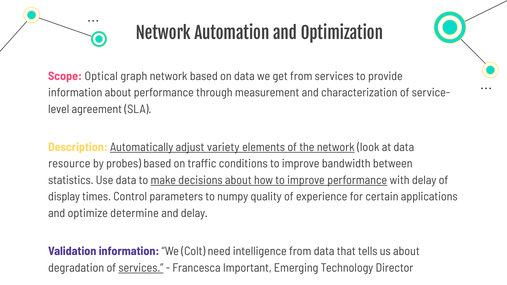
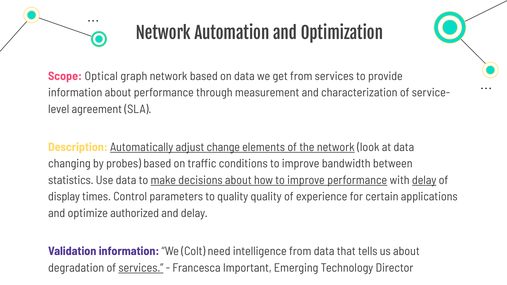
variety: variety -> change (223, 147)
resource: resource -> changing (69, 164)
delay underline: none -> present (424, 180)
to numpy: numpy -> quality (233, 197)
determine: determine -> authorized (135, 213)
